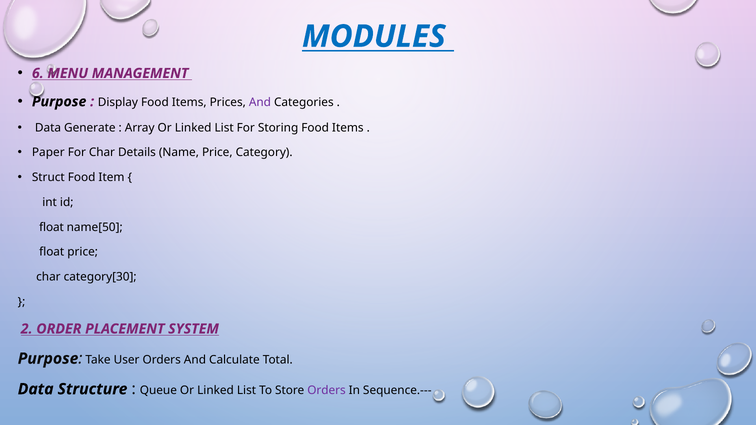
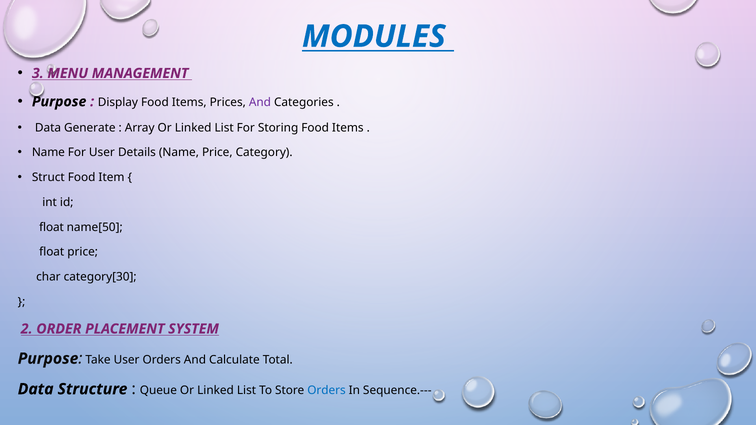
6: 6 -> 3 (38, 73)
Paper: Paper -> Name (48, 153)
For Char: Char -> User (102, 153)
Orders colour: purple -> blue (326, 391)
